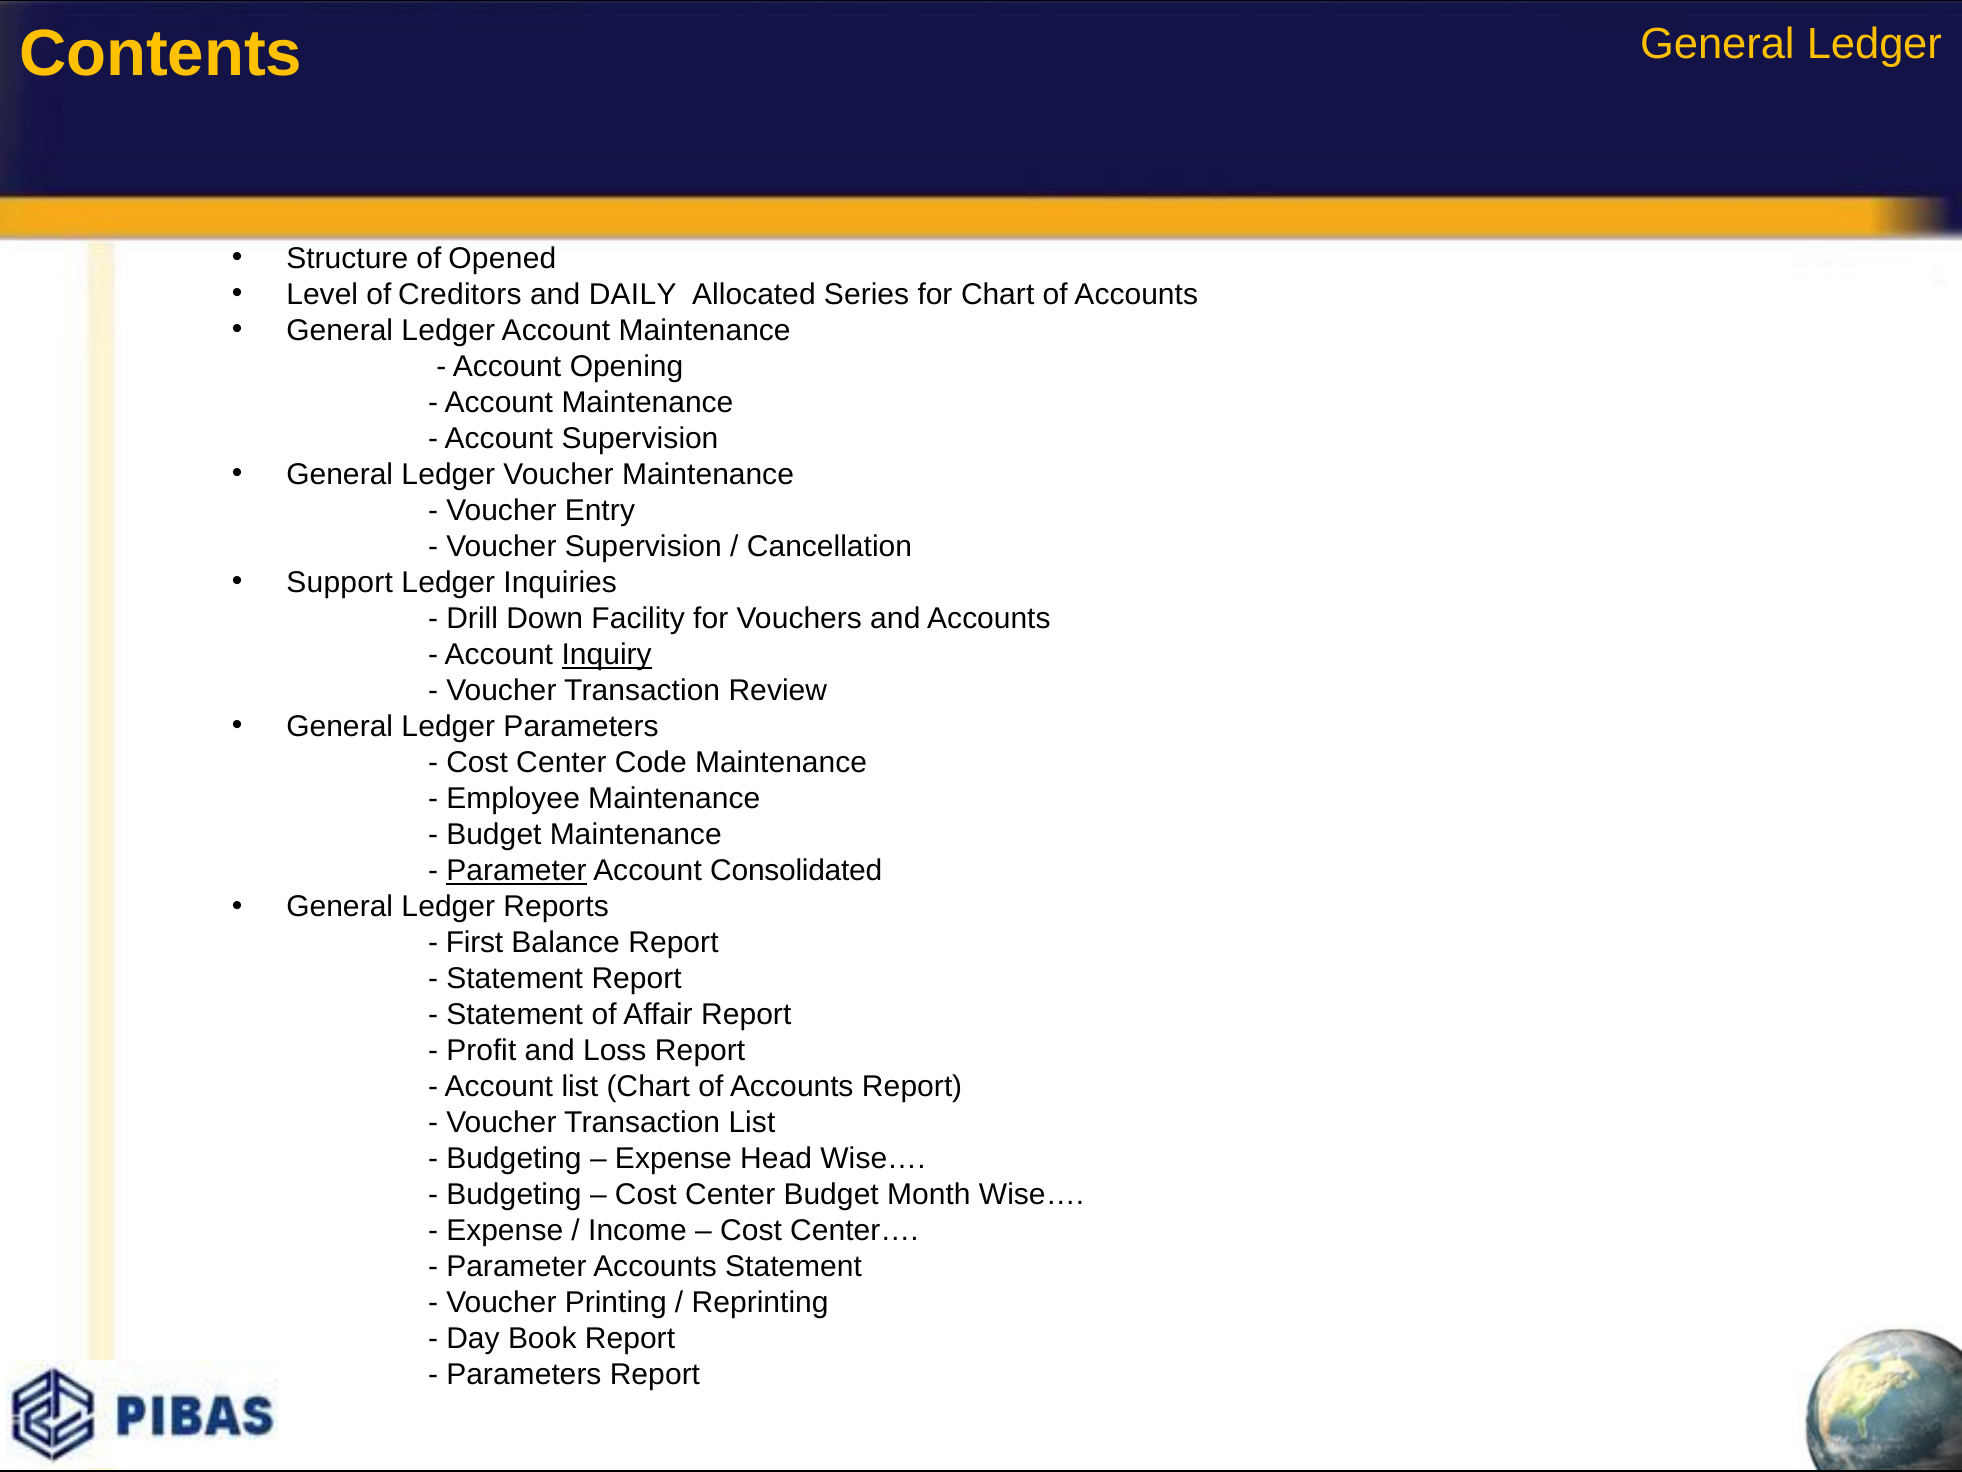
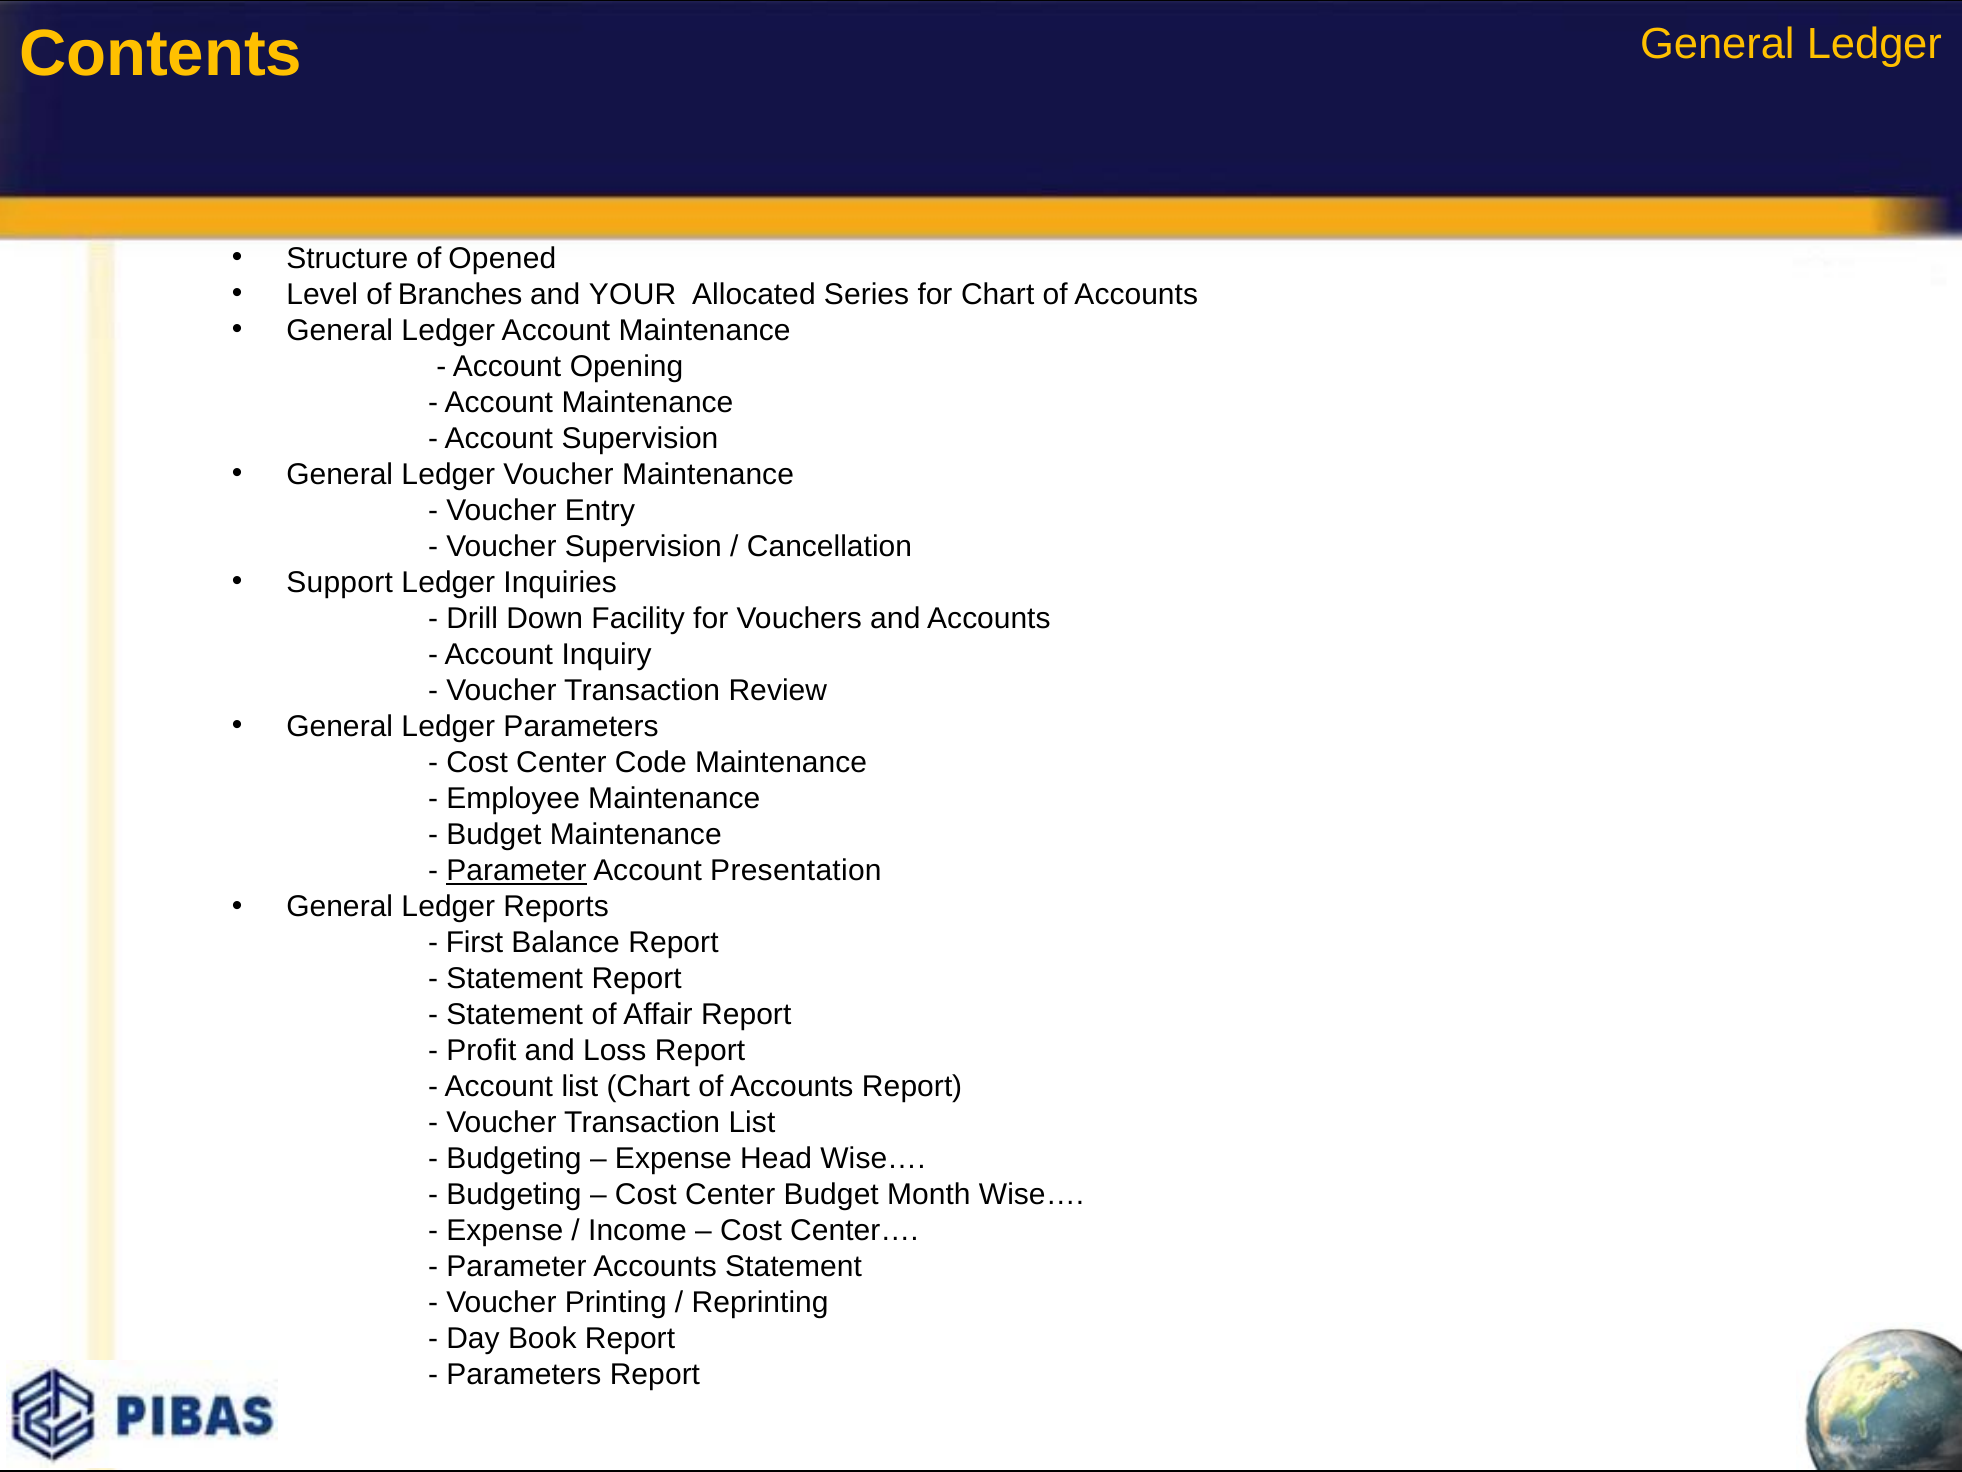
Creditors: Creditors -> Branches (460, 295)
DAILY: DAILY -> YOUR (633, 295)
Inquiry underline: present -> none (607, 655)
Consolidated: Consolidated -> Presentation (796, 871)
